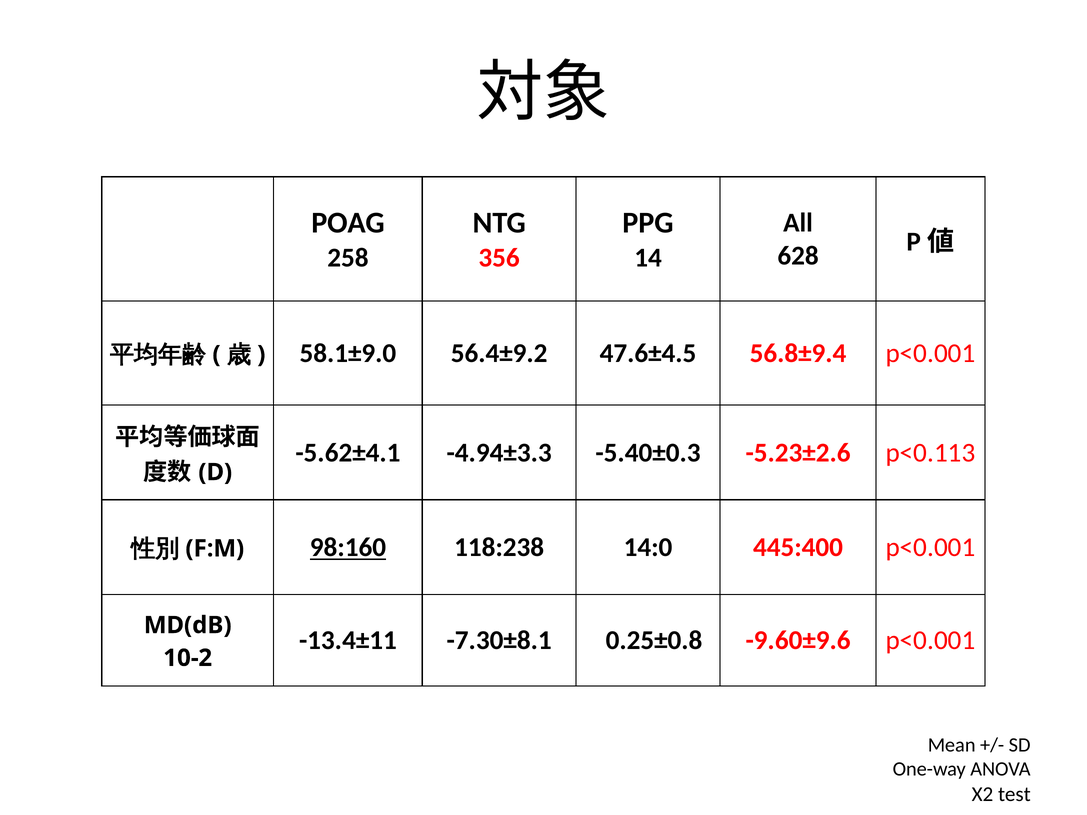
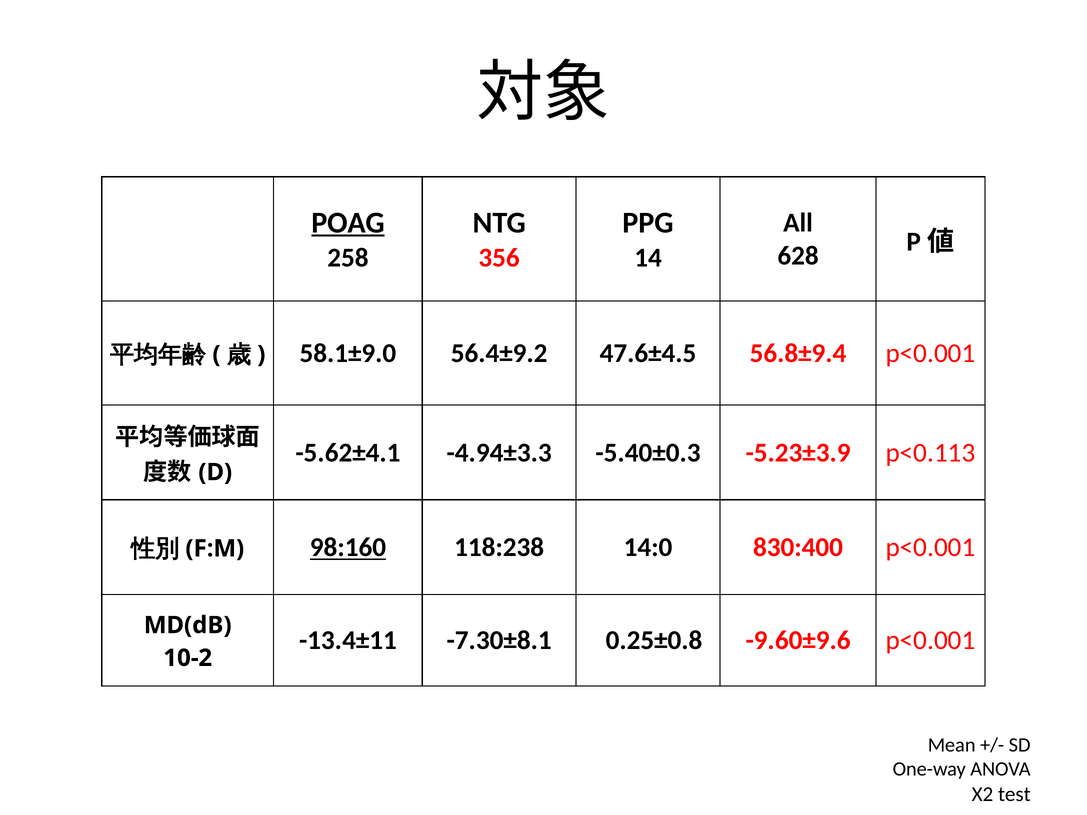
POAG underline: none -> present (348, 223)
-5.23±2.6: -5.23±2.6 -> -5.23±3.9 (798, 453)
445:400: 445:400 -> 830:400 (798, 548)
